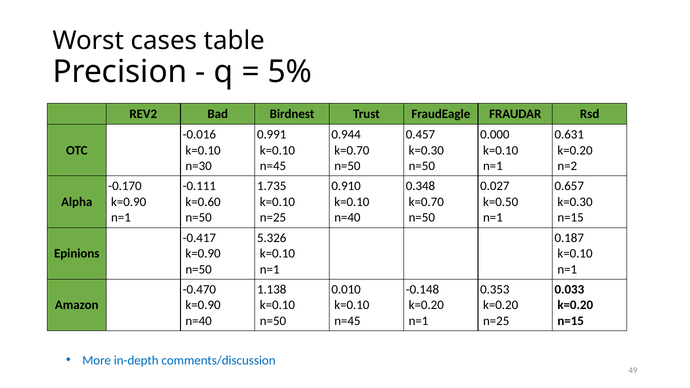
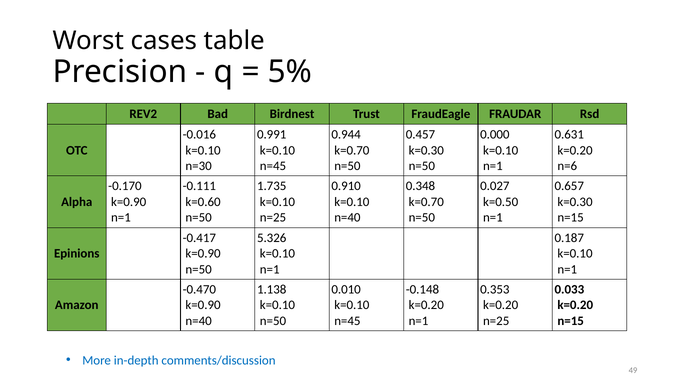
n=2: n=2 -> n=6 (567, 166)
